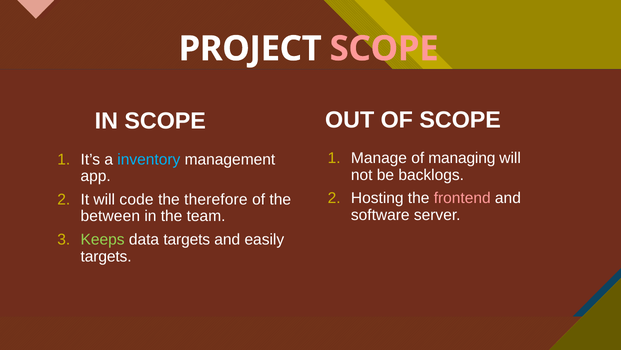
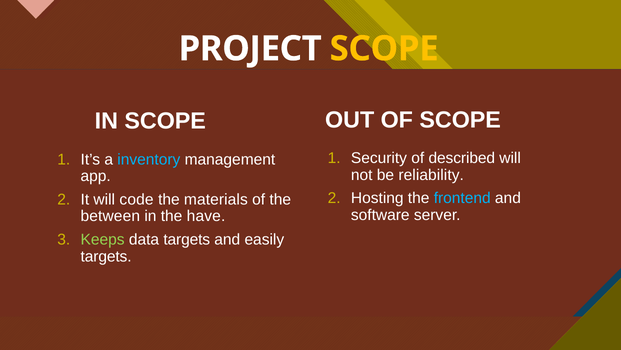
SCOPE colour: pink -> yellow (384, 49)
Manage: Manage -> Security (379, 158)
managing: managing -> described (462, 158)
backlogs: backlogs -> reliability (431, 175)
frontend colour: pink -> light blue (462, 198)
therefore: therefore -> materials (216, 199)
team: team -> have (206, 216)
